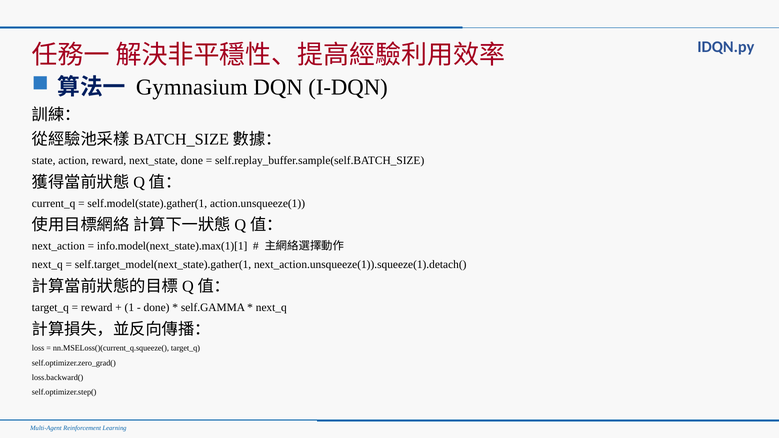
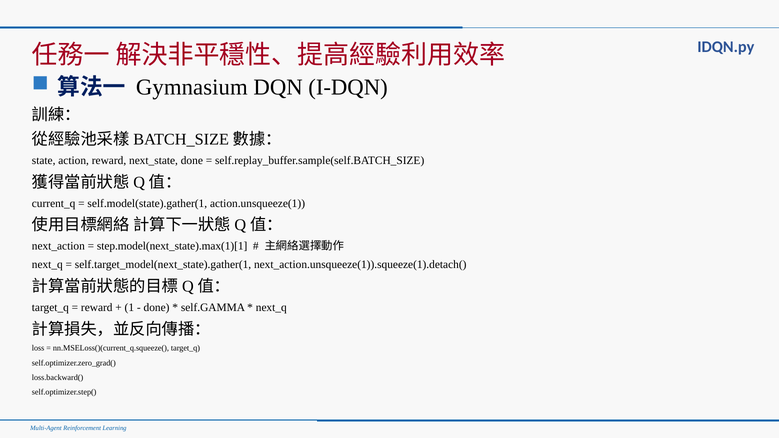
info.model(next_state).max(1)[1: info.model(next_state).max(1)[1 -> step.model(next_state).max(1)[1 (172, 246)
